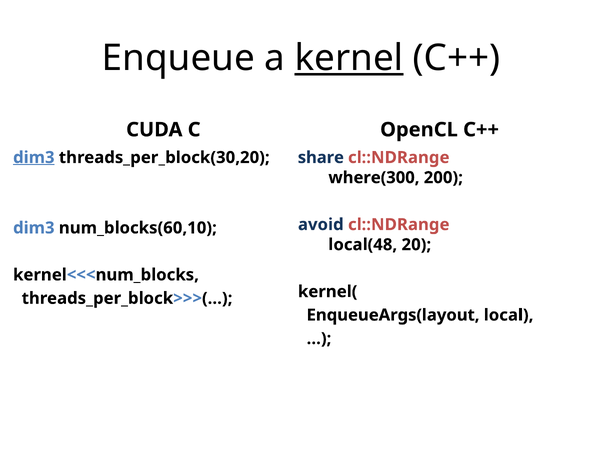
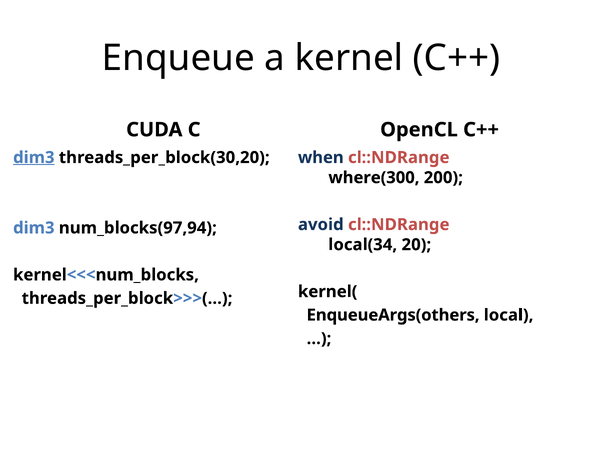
kernel underline: present -> none (349, 58)
share: share -> when (321, 158)
num_blocks(60,10: num_blocks(60,10 -> num_blocks(97,94 (138, 228)
local(48: local(48 -> local(34 (363, 245)
EnqueueArgs(layout: EnqueueArgs(layout -> EnqueueArgs(others (393, 315)
